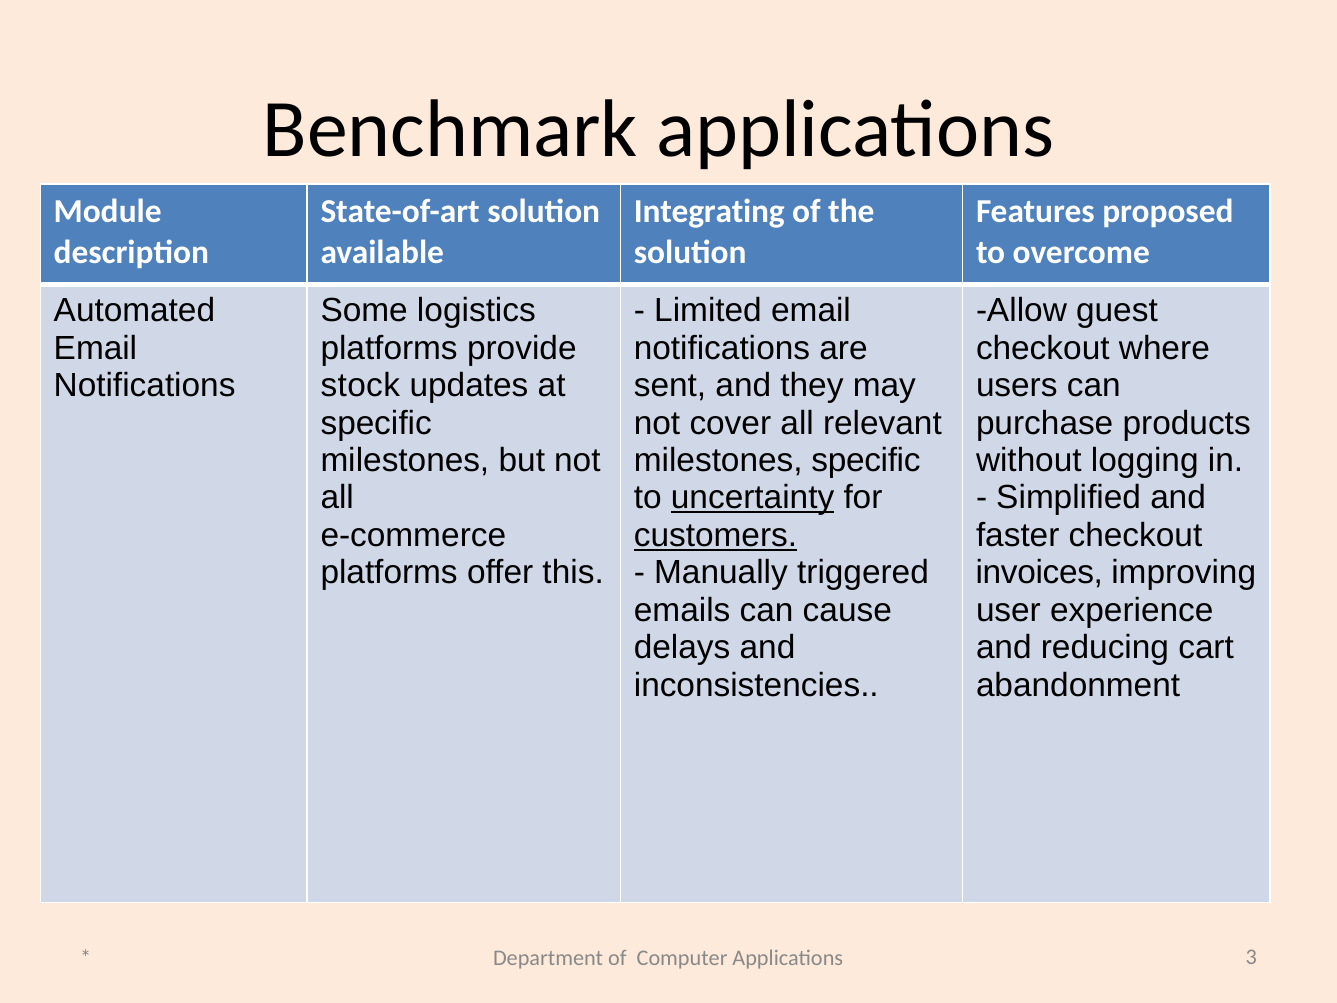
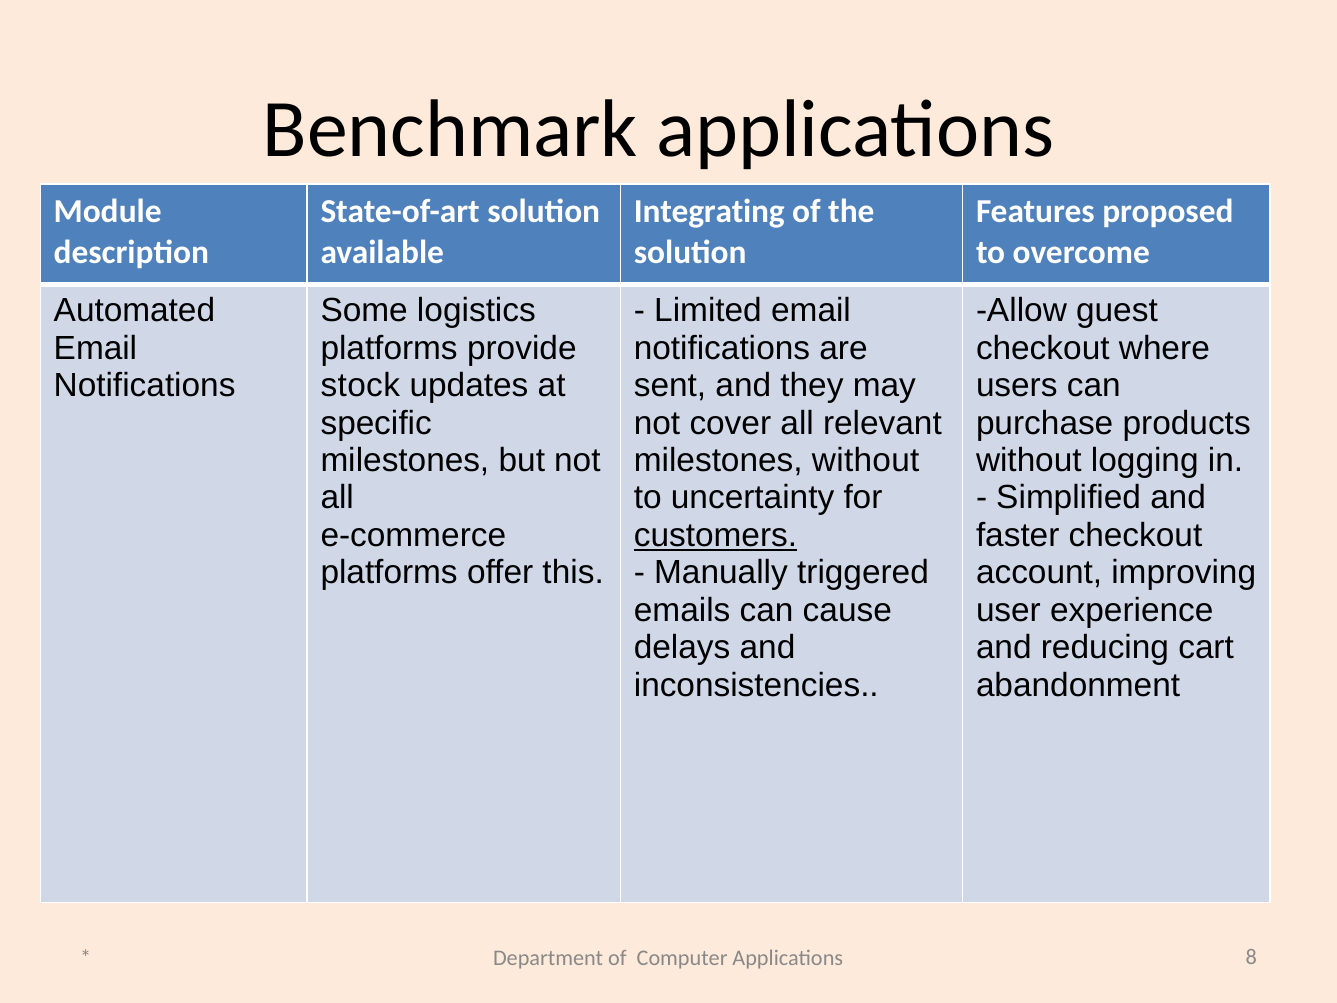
milestones specific: specific -> without (866, 460)
uncertainty underline: present -> none (753, 498)
invoices: invoices -> account (1039, 573)
3: 3 -> 8 (1251, 957)
